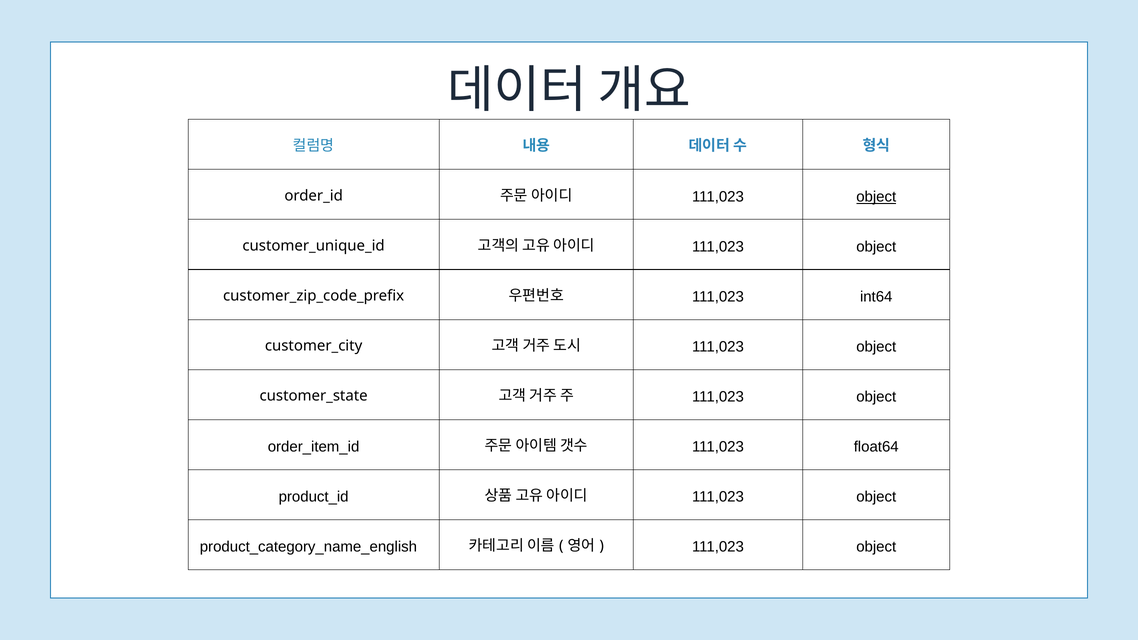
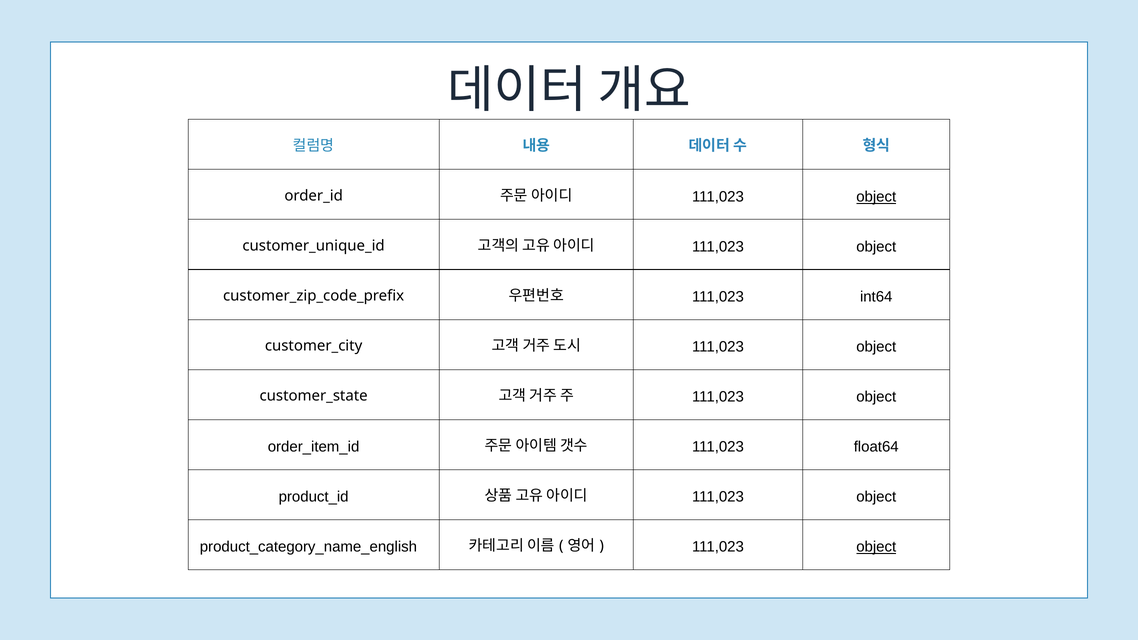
object underline: none -> present (876, 547)
